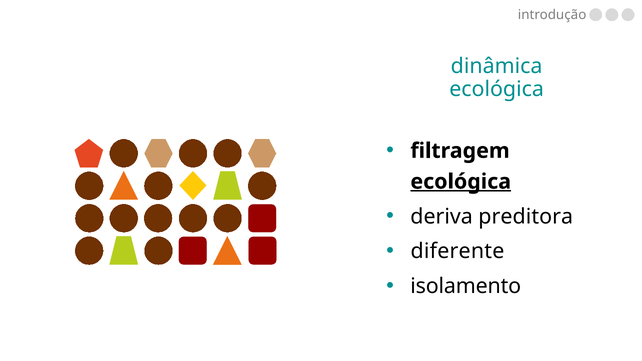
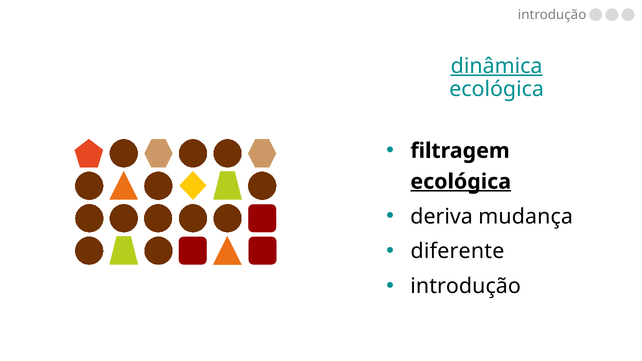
dinâmica underline: none -> present (497, 66)
preditora: preditora -> mudança (526, 217)
isolamento: isolamento -> introdução (466, 286)
